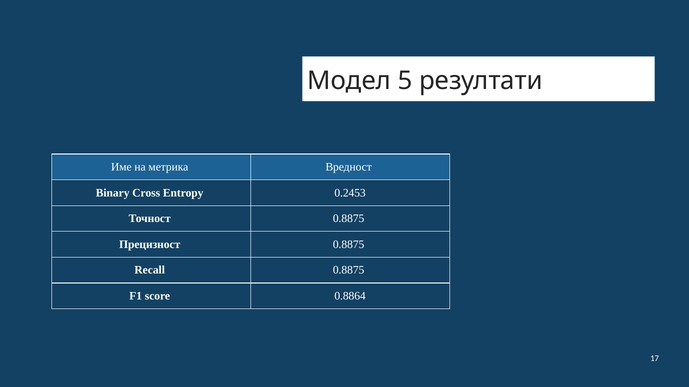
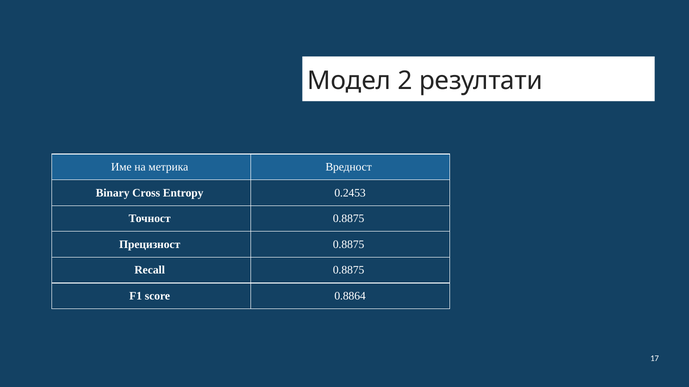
5: 5 -> 2 (405, 81)
